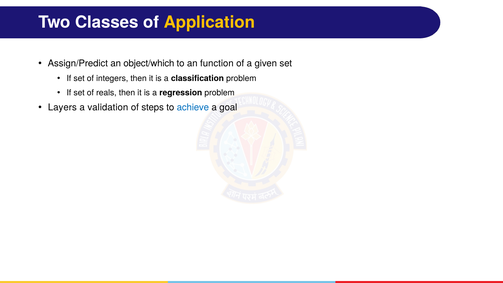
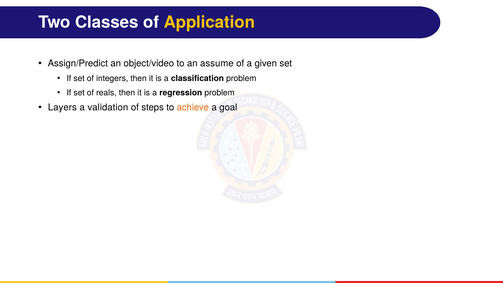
object/which: object/which -> object/video (149, 64)
function: function -> assume (217, 64)
achieve colour: blue -> orange (193, 108)
